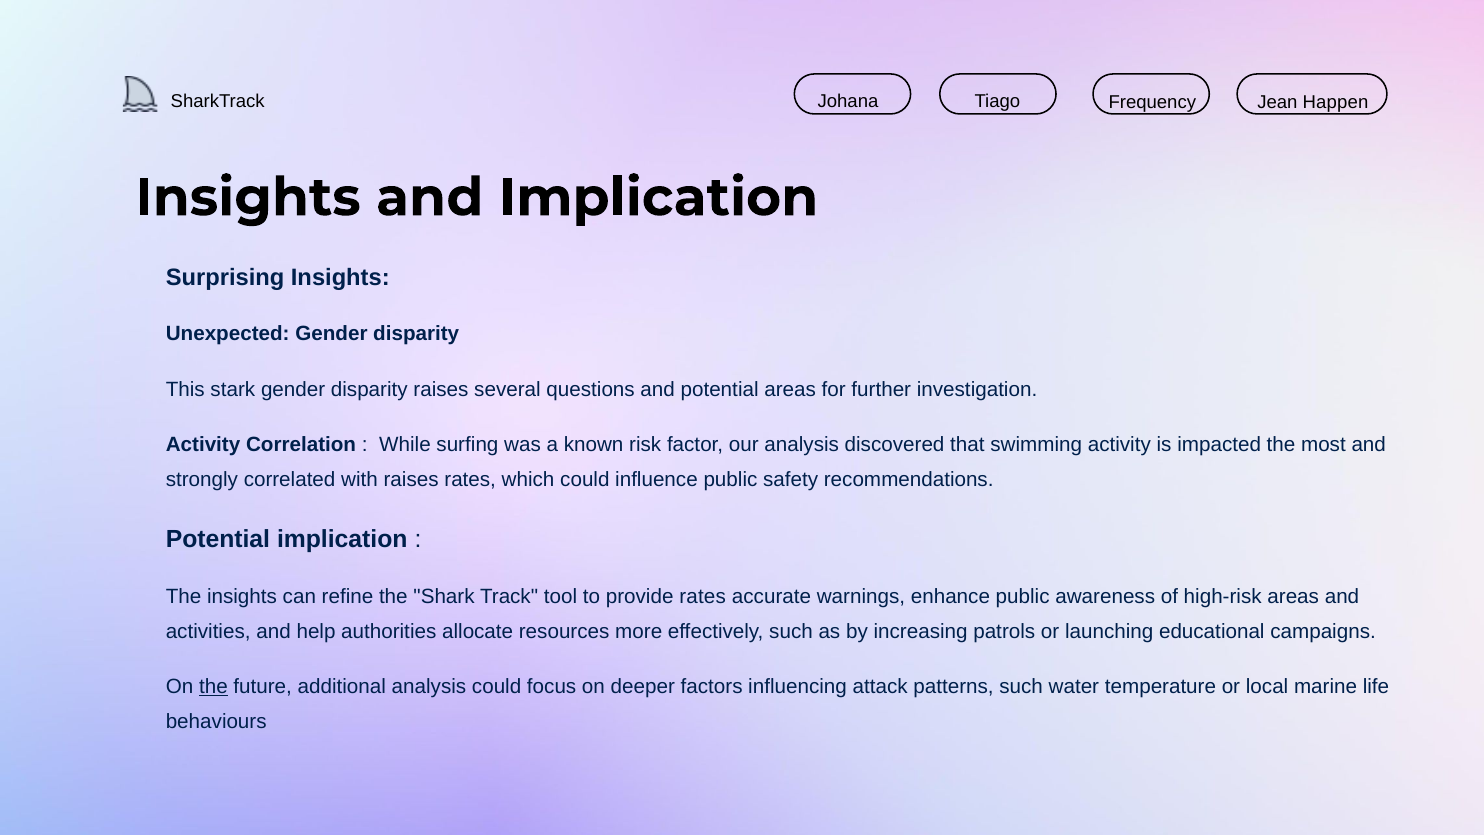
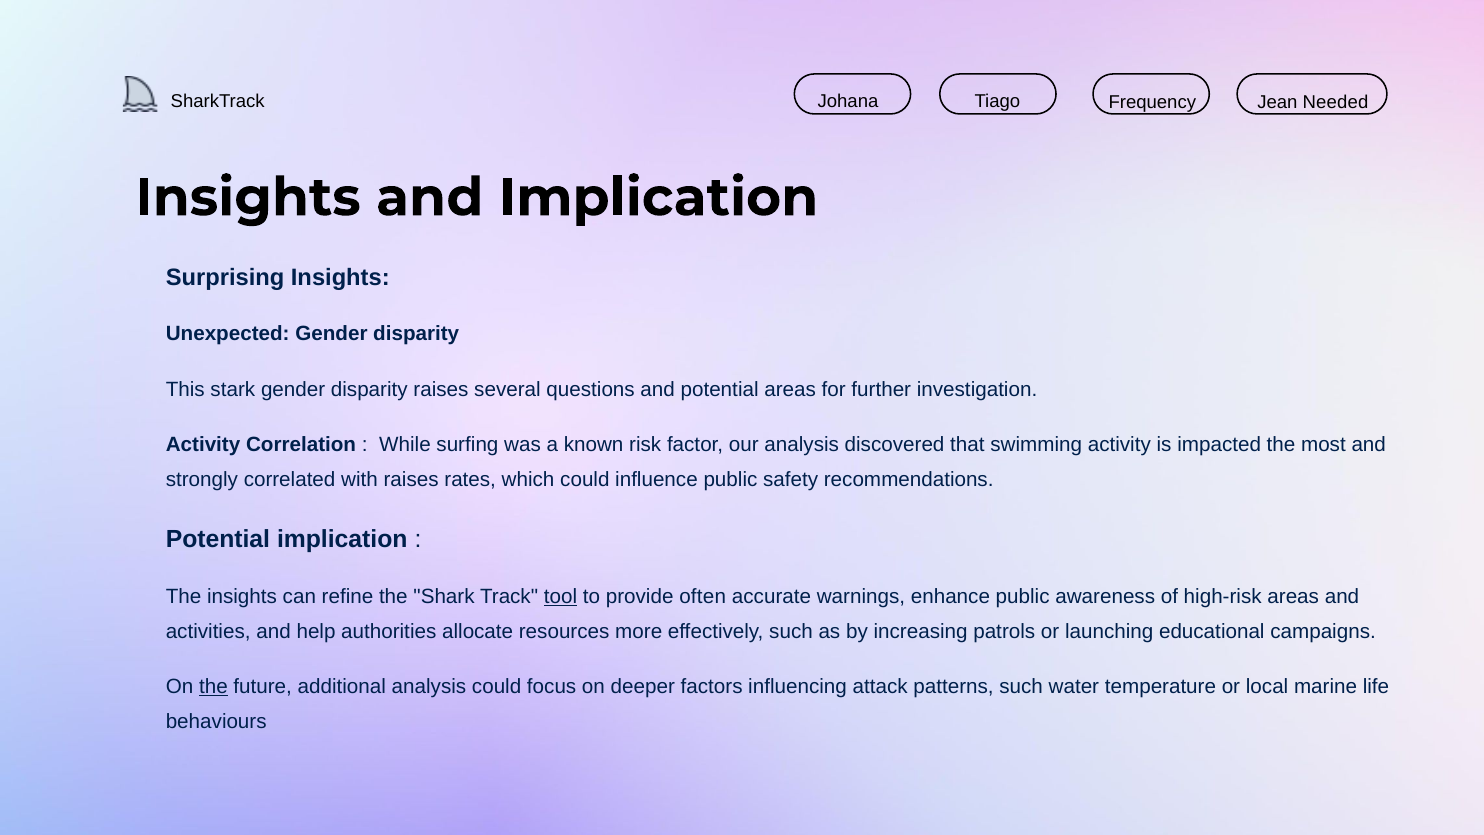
Happen: Happen -> Needed (1336, 103)
tool underline: none -> present (561, 597)
provide rates: rates -> often (703, 597)
